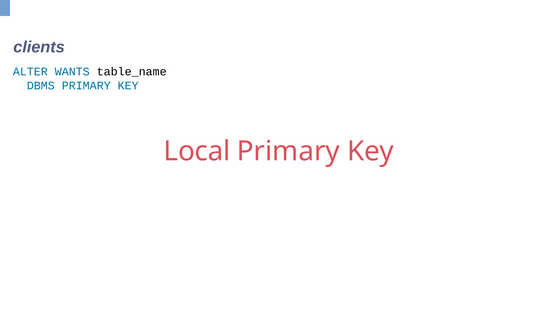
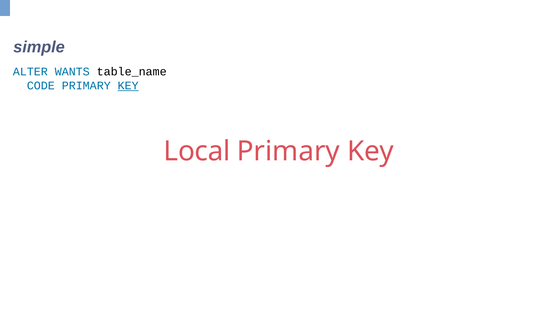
clients: clients -> simple (39, 47)
DBMS: DBMS -> CODE (41, 86)
KEY underline: none -> present (128, 86)
